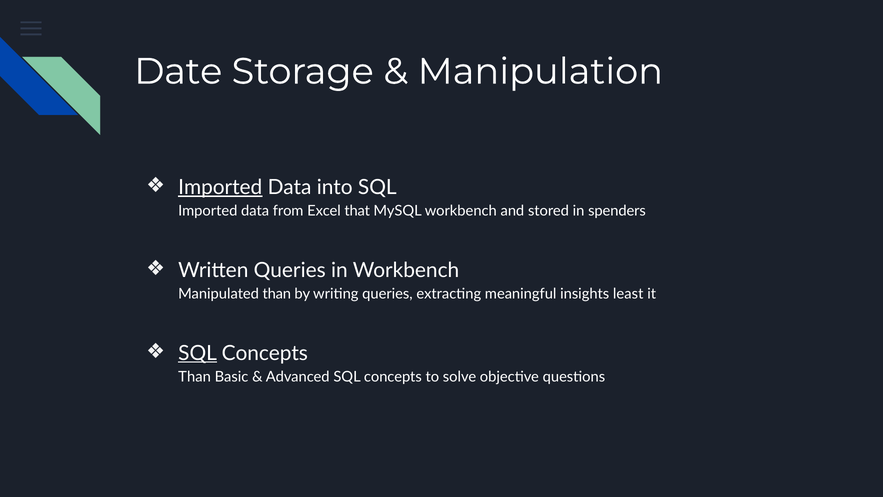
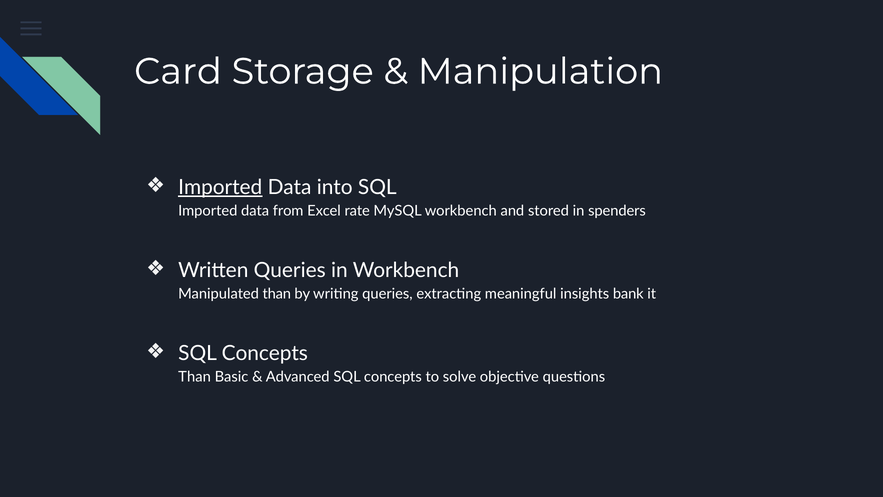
Date: Date -> Card (178, 72)
that: that -> rate (357, 211)
least: least -> bank (628, 294)
SQL underline: present -> none (198, 353)
